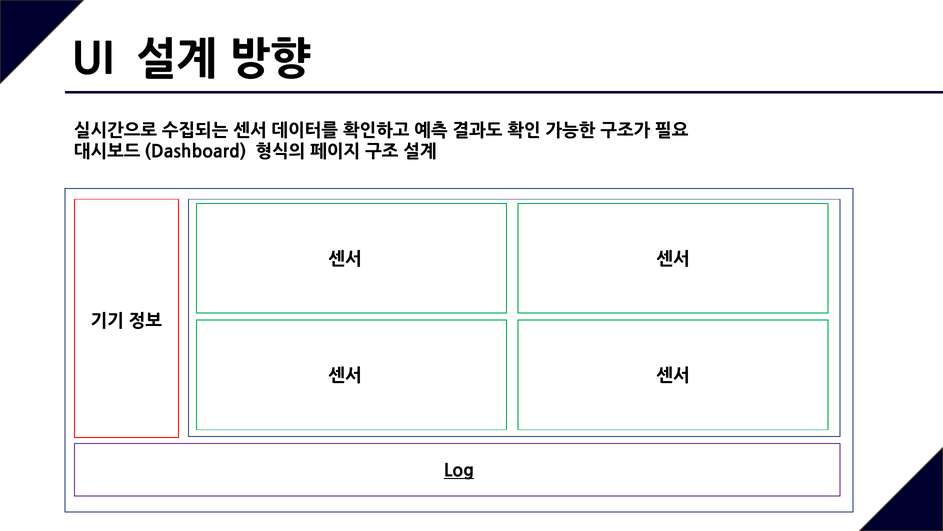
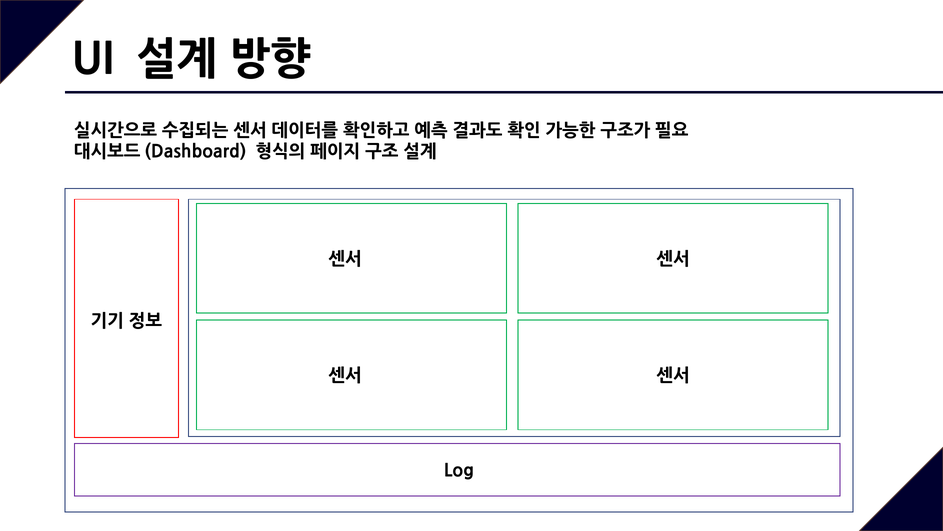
Log underline: present -> none (459, 470)
